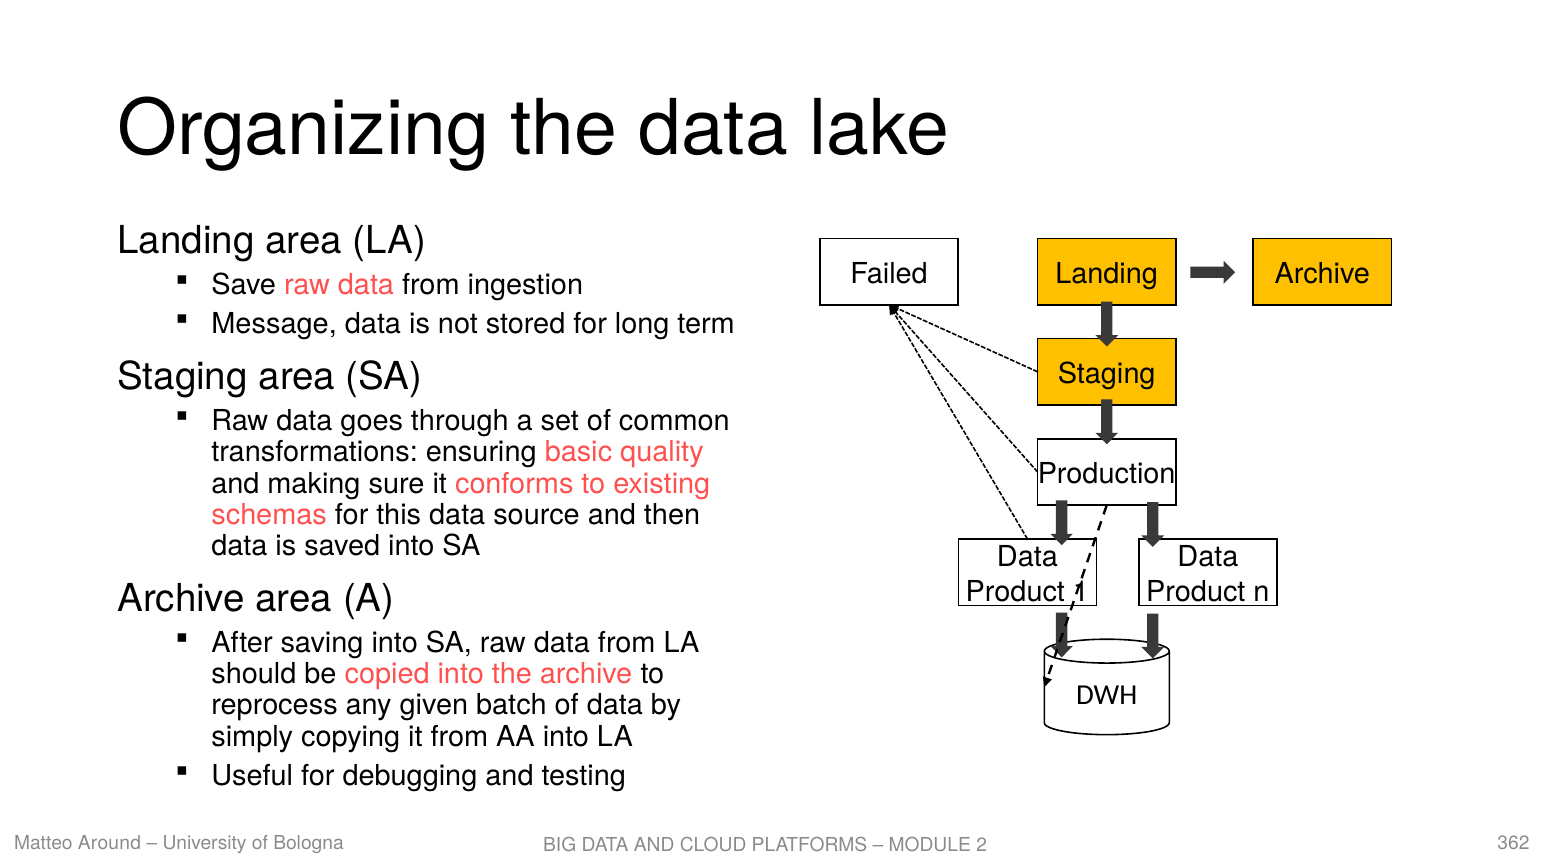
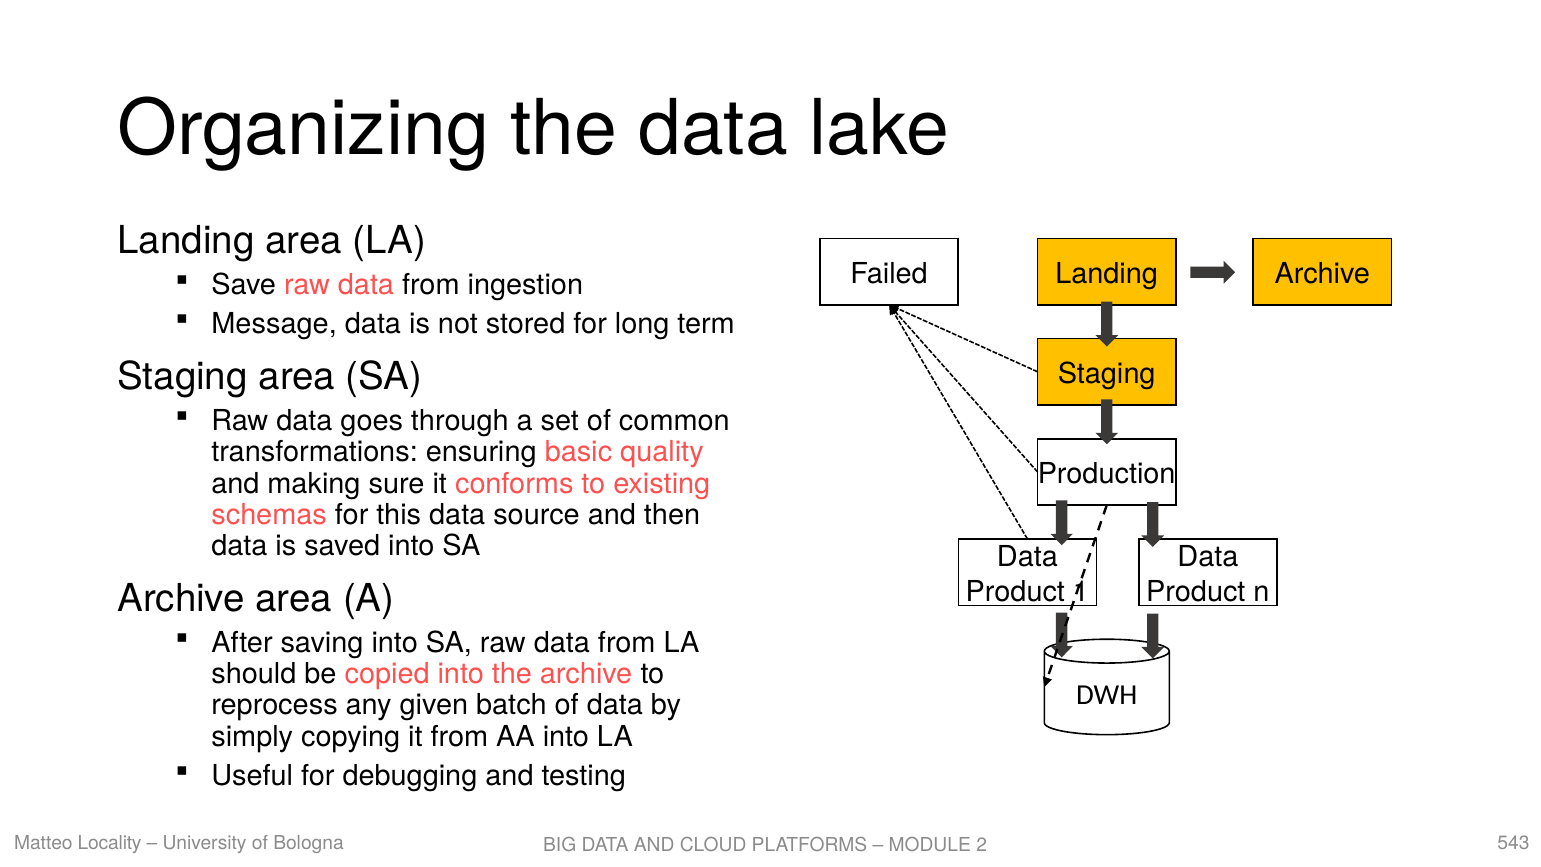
Around: Around -> Locality (110, 843)
362: 362 -> 543 (1513, 843)
